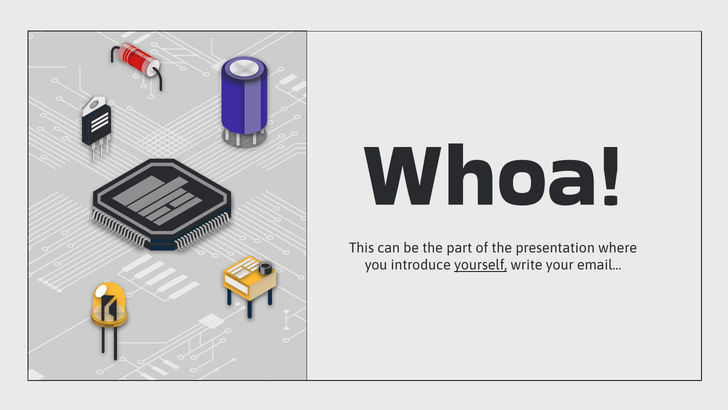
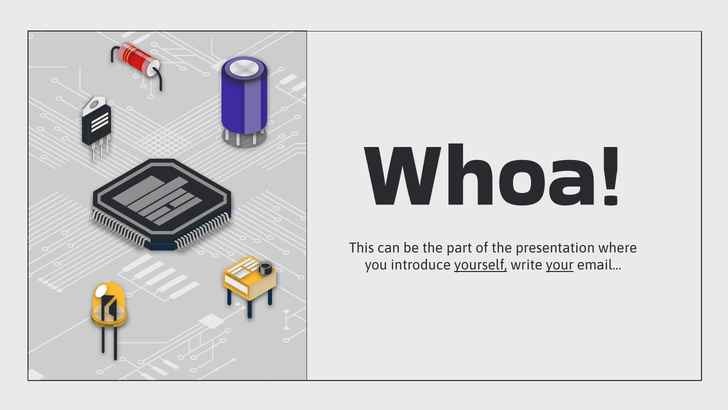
your underline: none -> present (560, 265)
